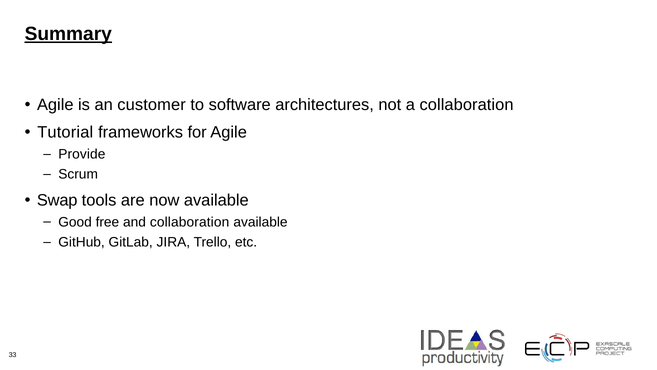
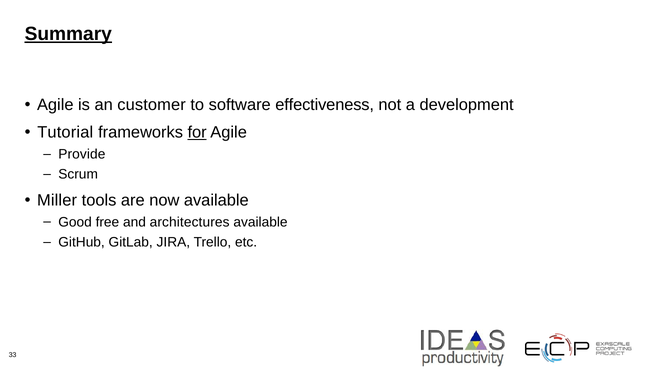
architectures: architectures -> effectiveness (325, 105)
a collaboration: collaboration -> development (467, 105)
for underline: none -> present (197, 132)
Swap: Swap -> Miller (57, 200)
and collaboration: collaboration -> architectures (190, 222)
